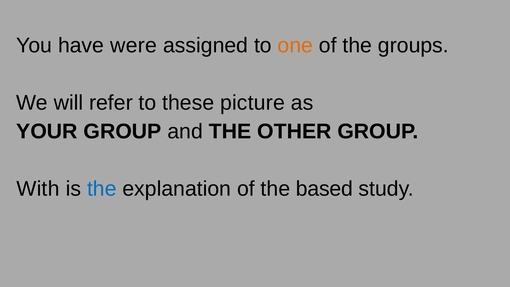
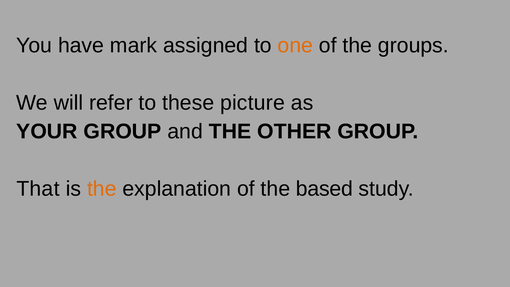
were: were -> mark (134, 45)
With: With -> That (38, 189)
the colour: blue -> orange (102, 189)
